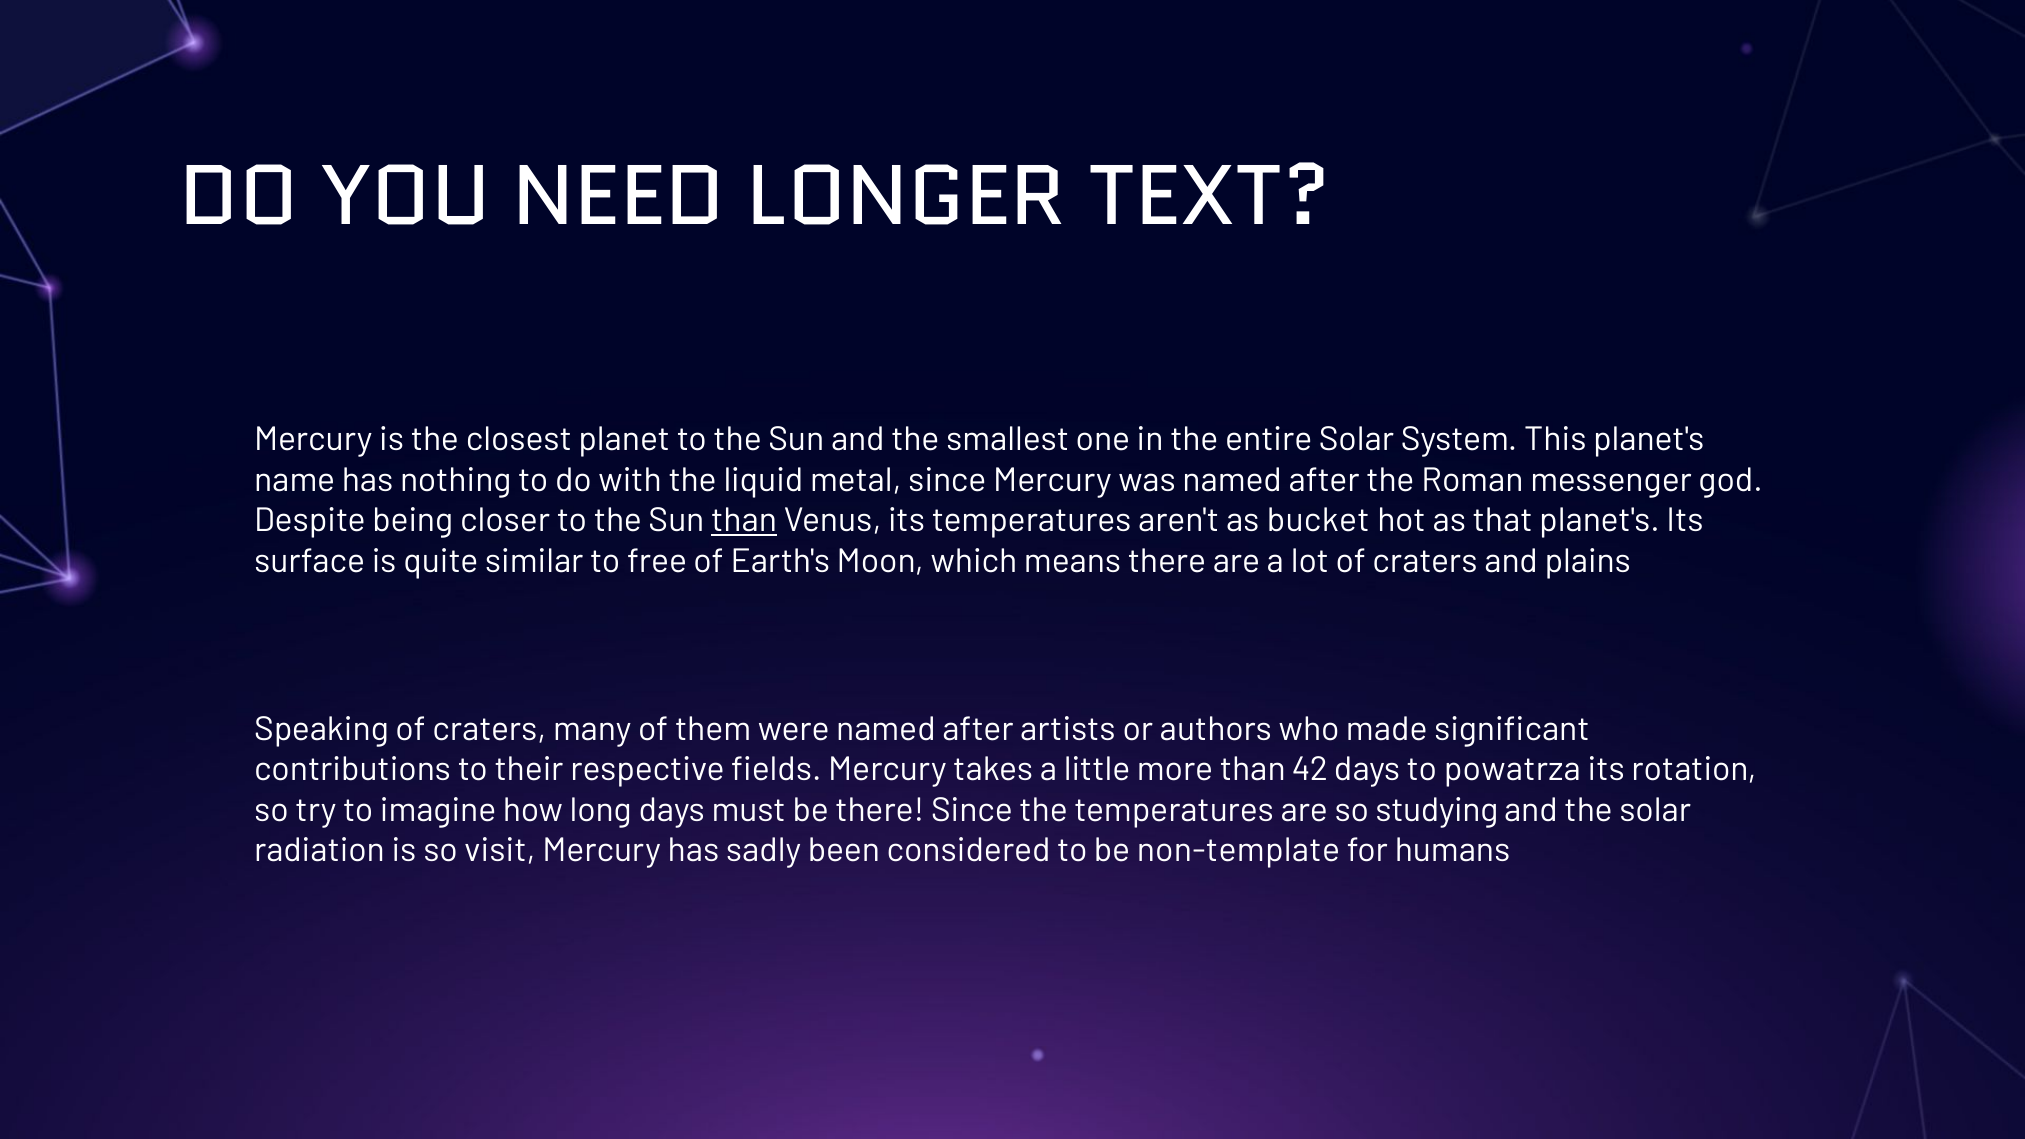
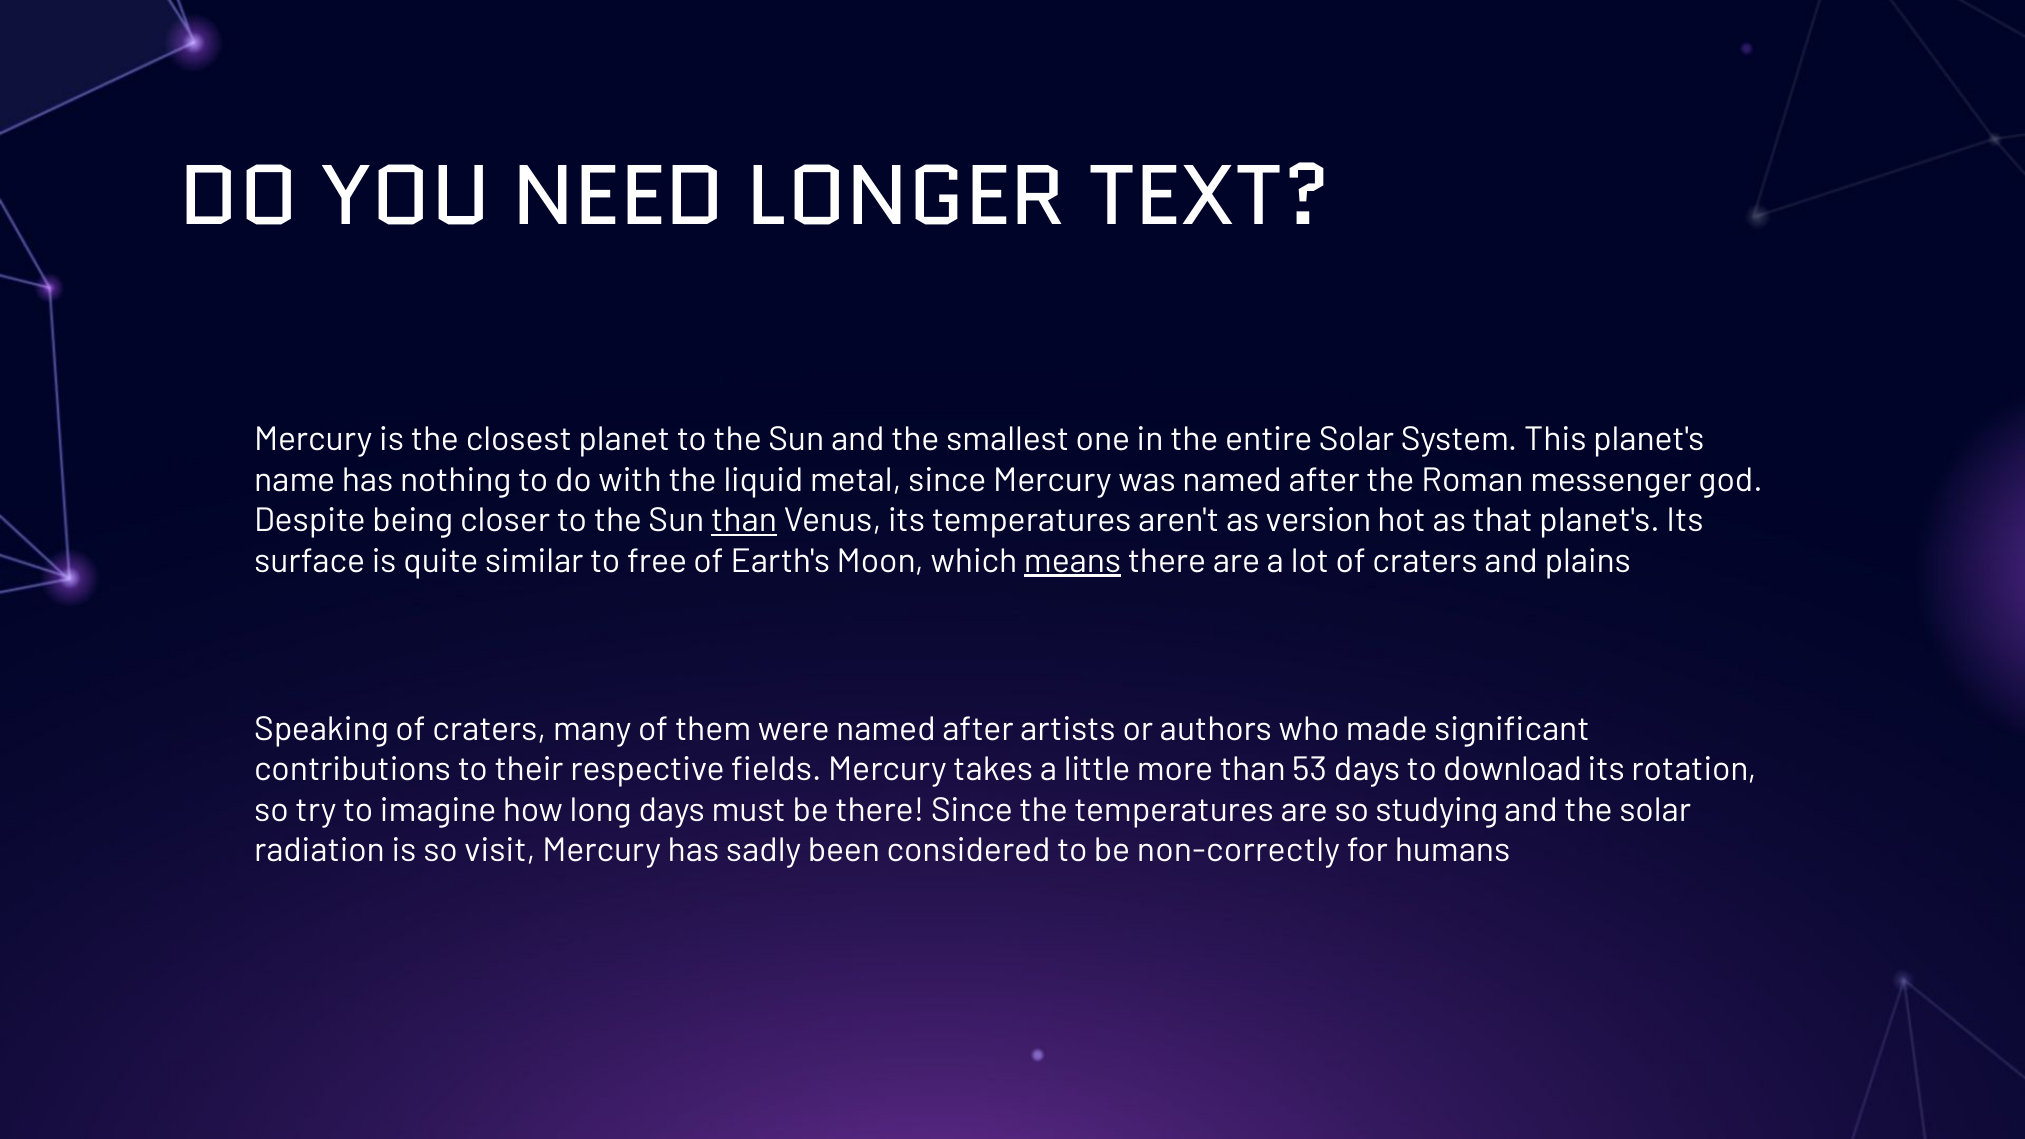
bucket: bucket -> version (1319, 521)
means underline: none -> present (1073, 561)
42: 42 -> 53 (1310, 770)
powatrza: powatrza -> download (1513, 770)
non-template: non-template -> non-correctly (1238, 851)
